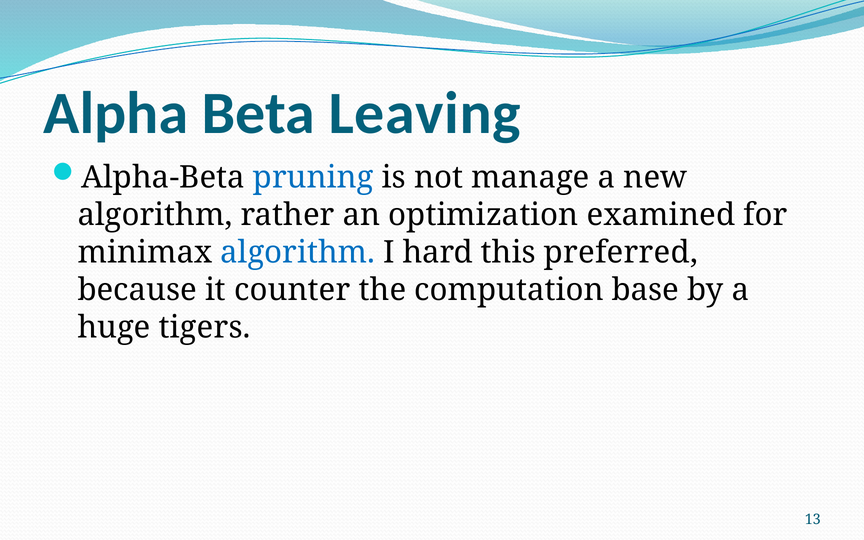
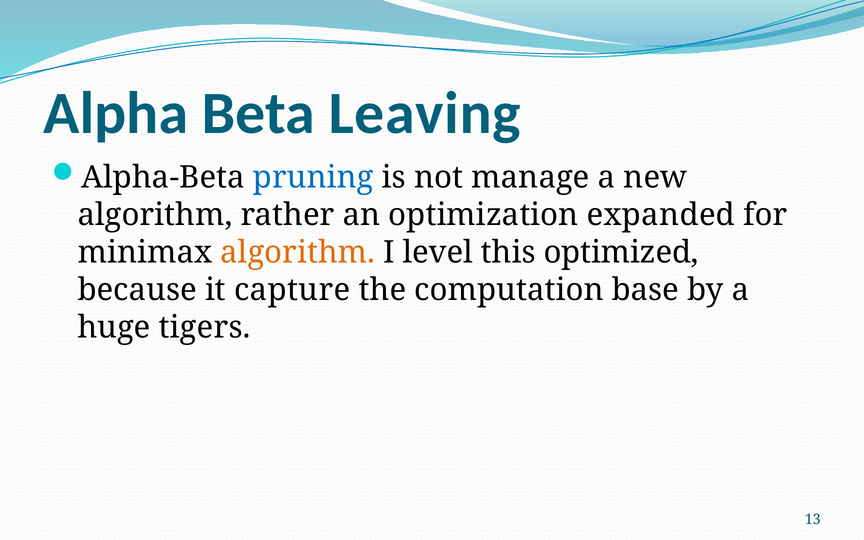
examined: examined -> expanded (661, 215)
algorithm colour: blue -> orange (298, 252)
hard: hard -> level (438, 252)
preferred: preferred -> optimized (621, 252)
counter: counter -> capture (292, 290)
